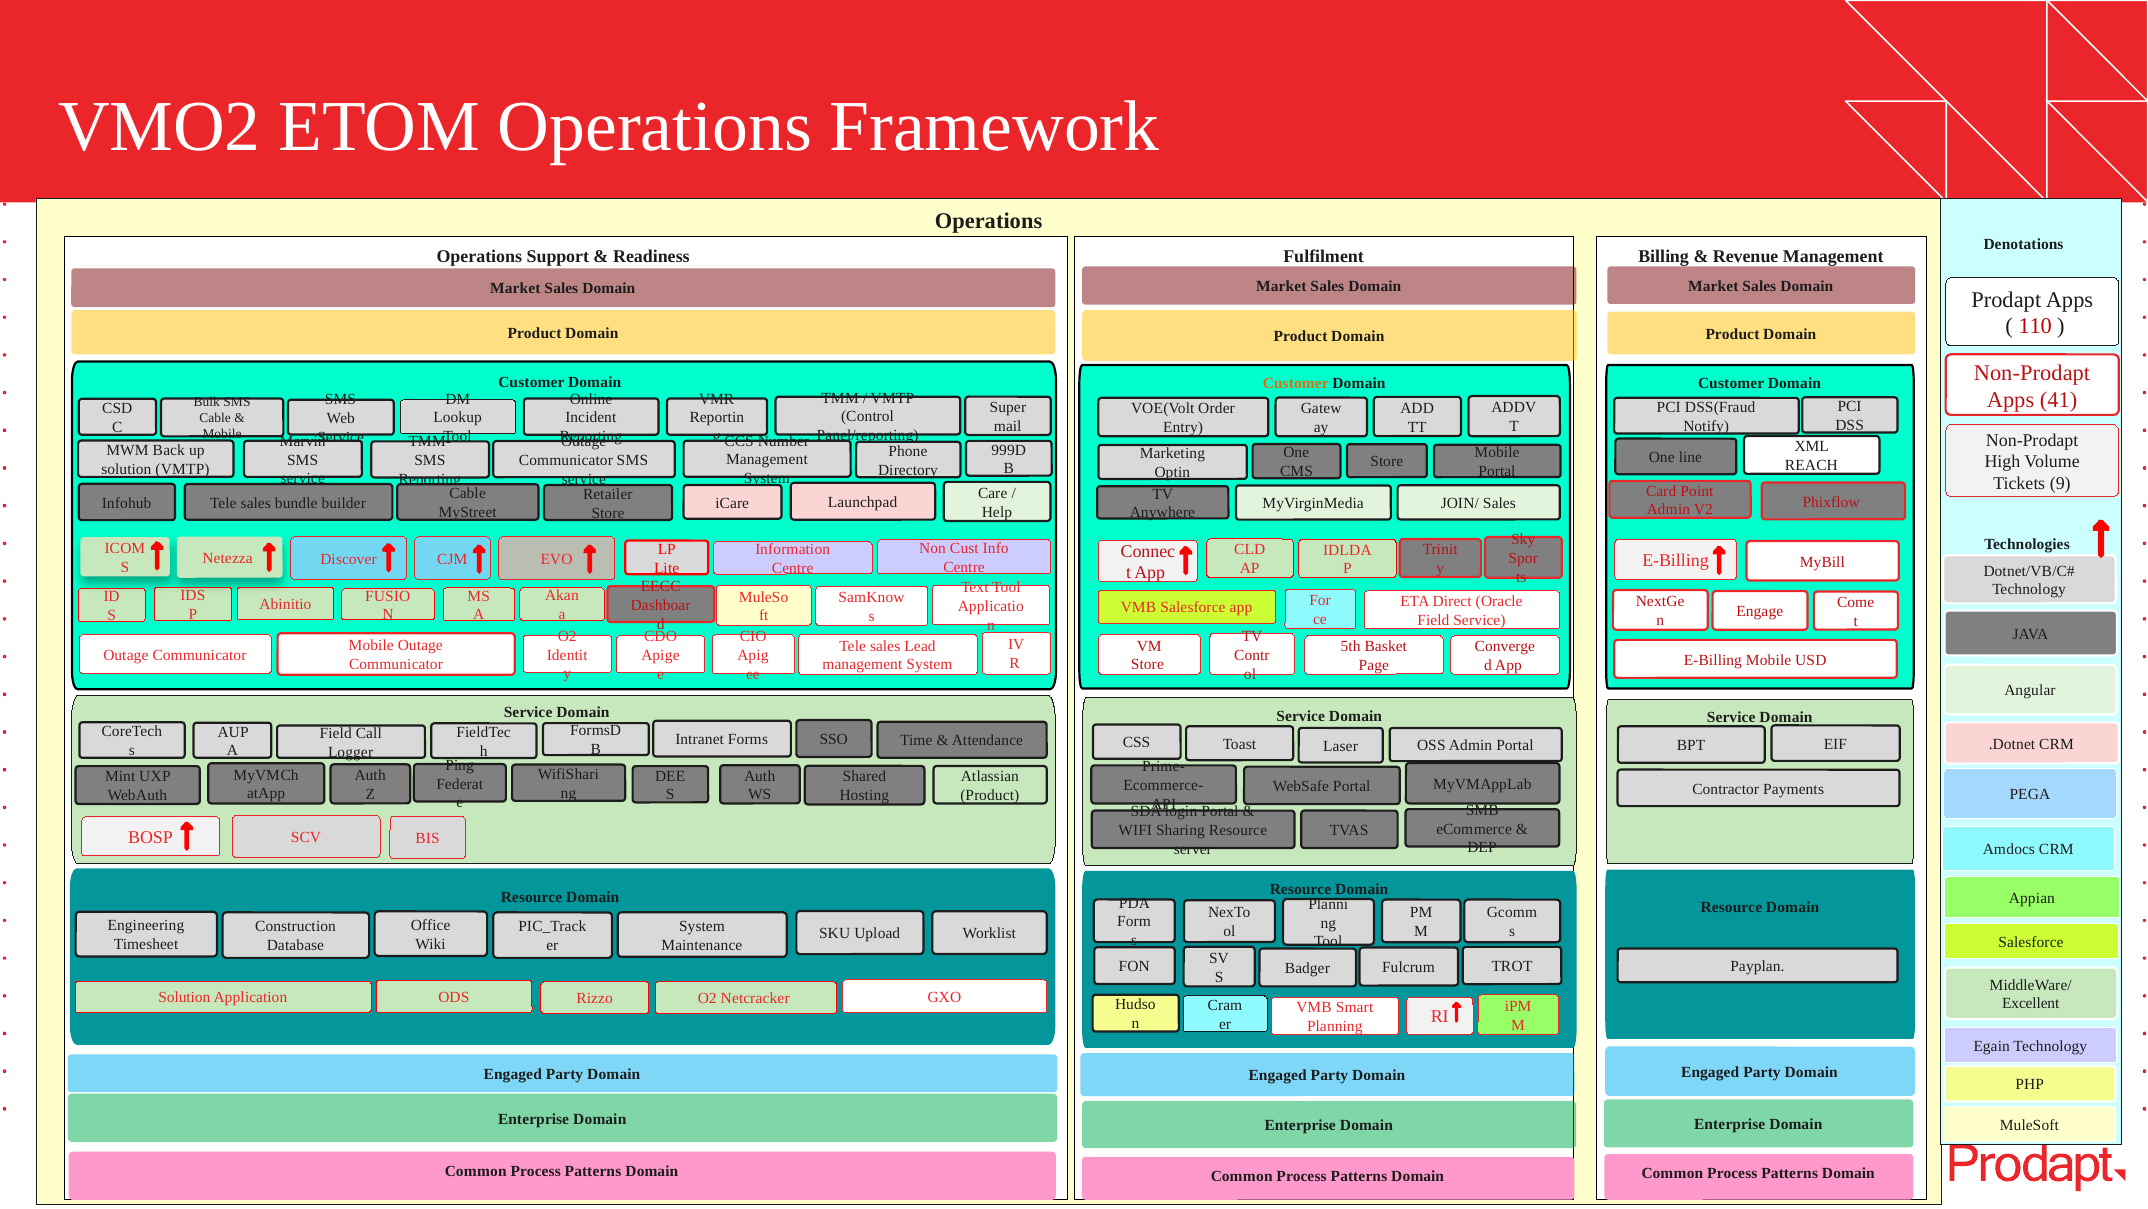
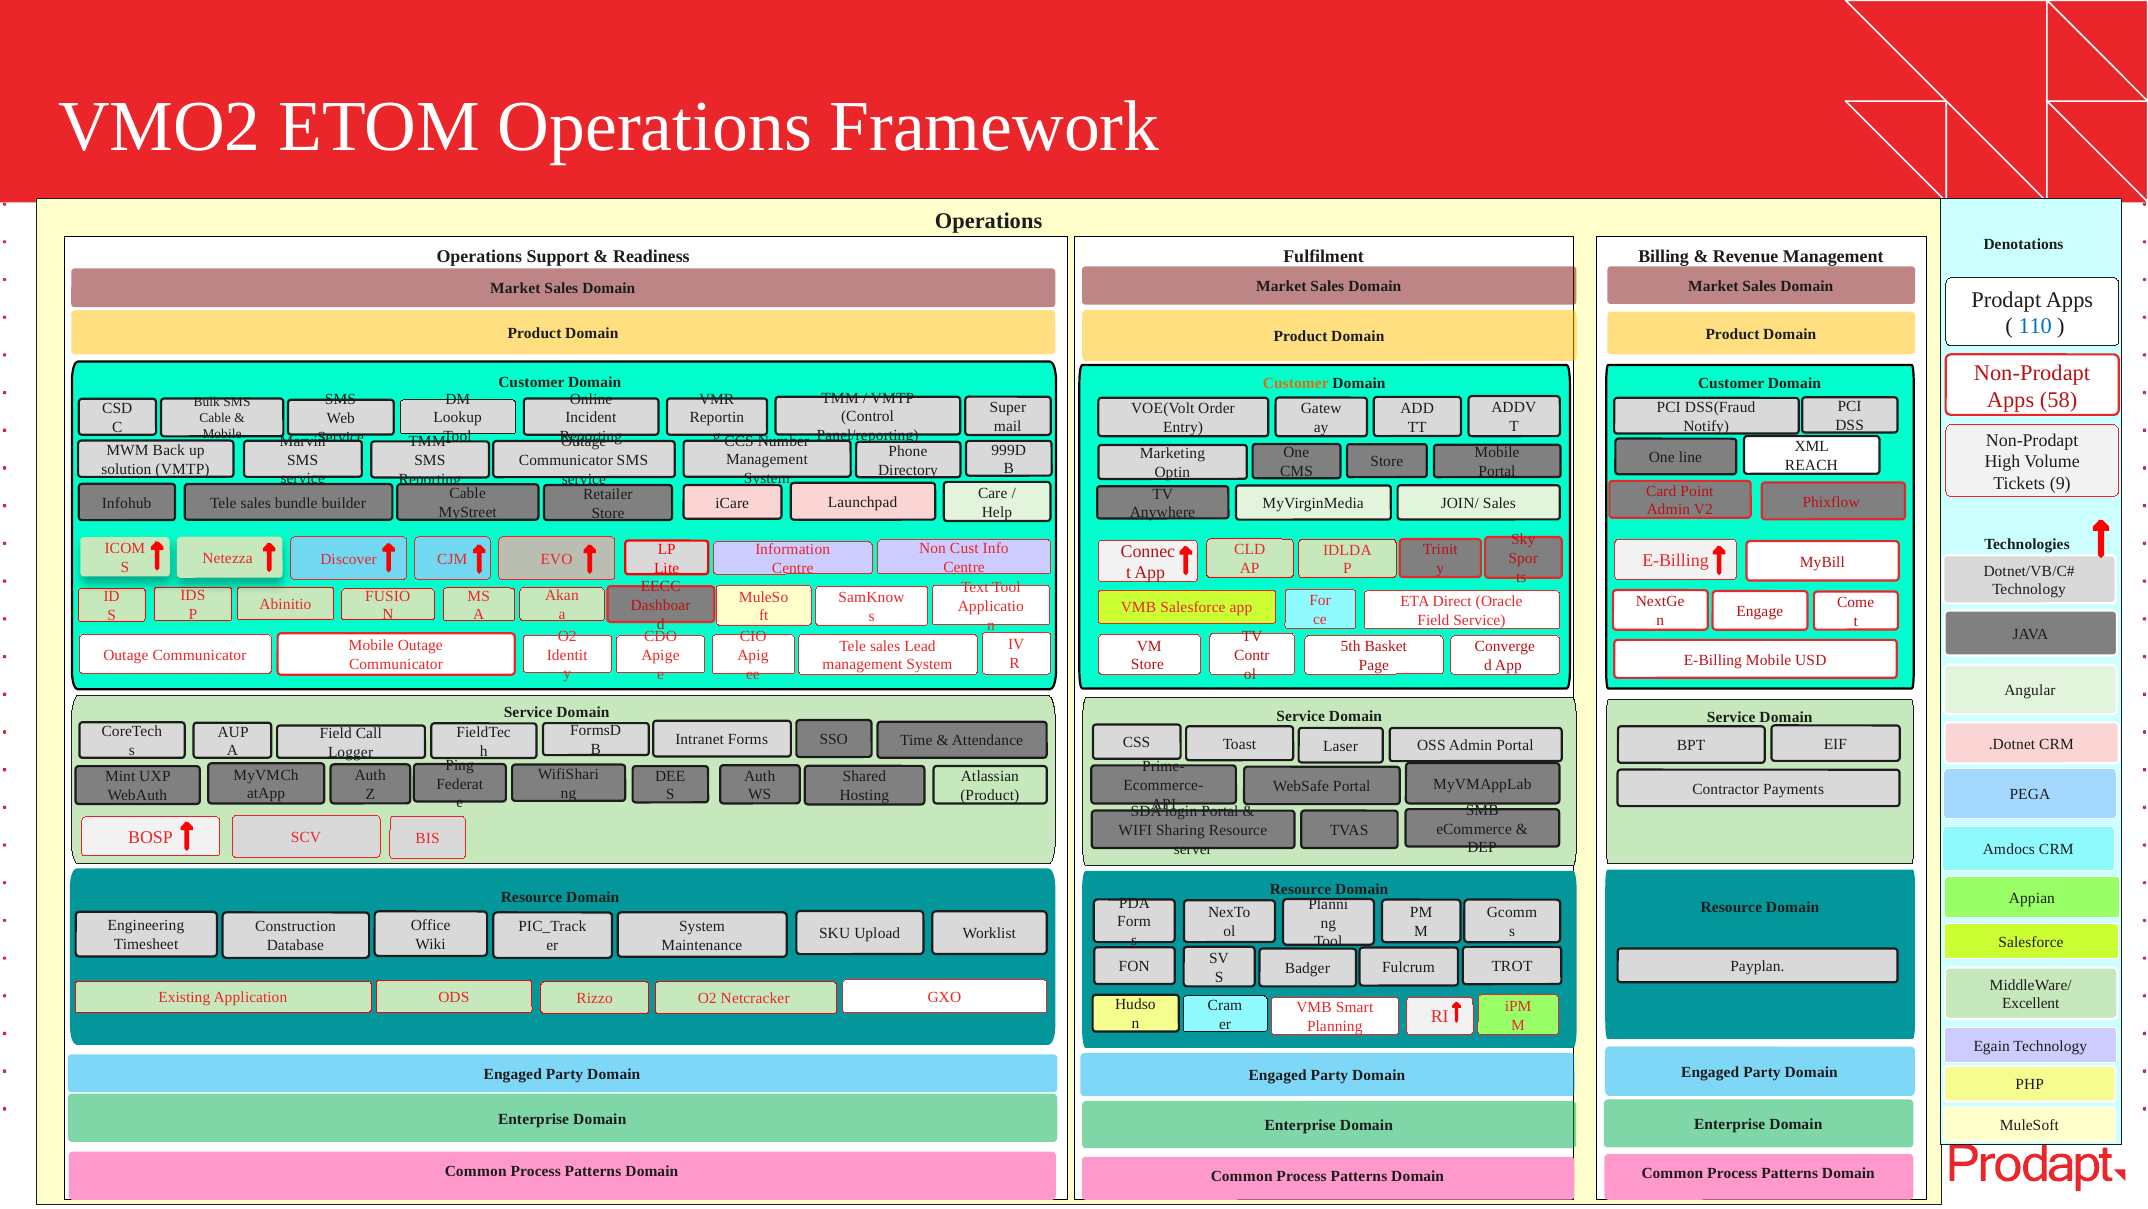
110 colour: red -> blue (2035, 326)
41: 41 -> 58 (2059, 399)
Solution: Solution -> Existing (184, 997)
